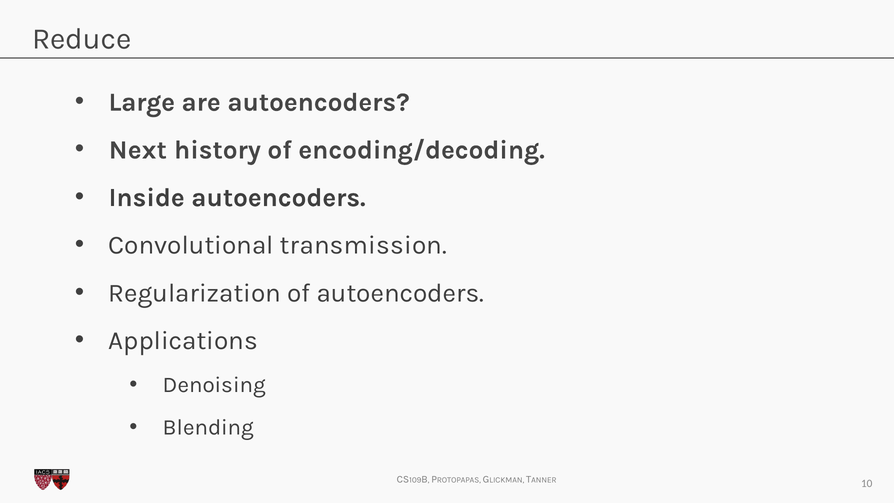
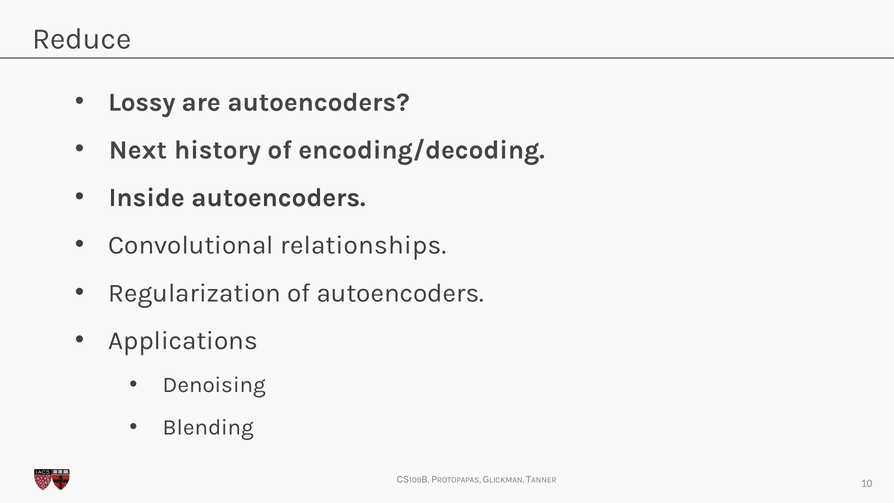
Large: Large -> Lossy (142, 102)
transmission: transmission -> relationships (363, 245)
